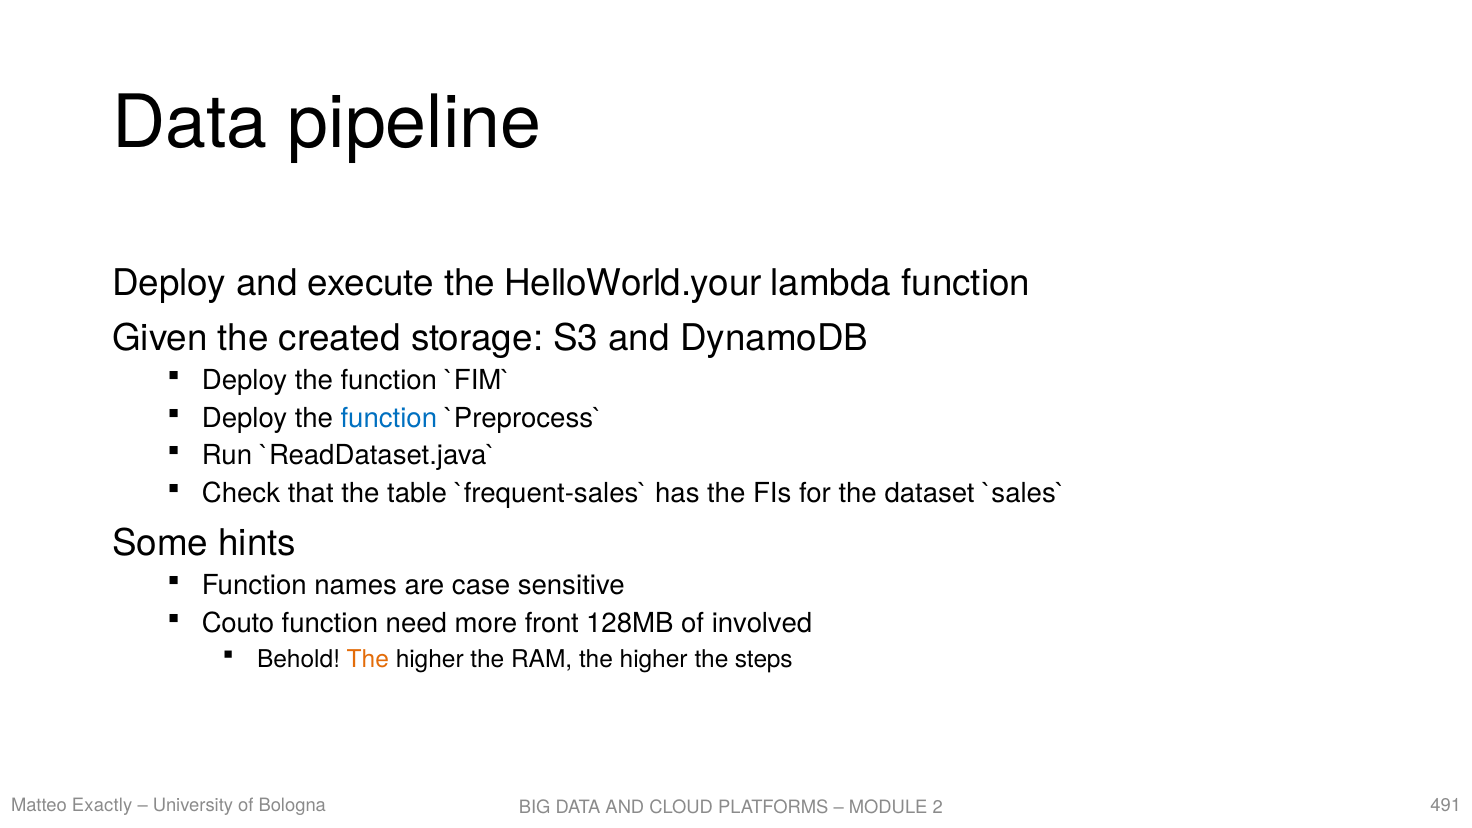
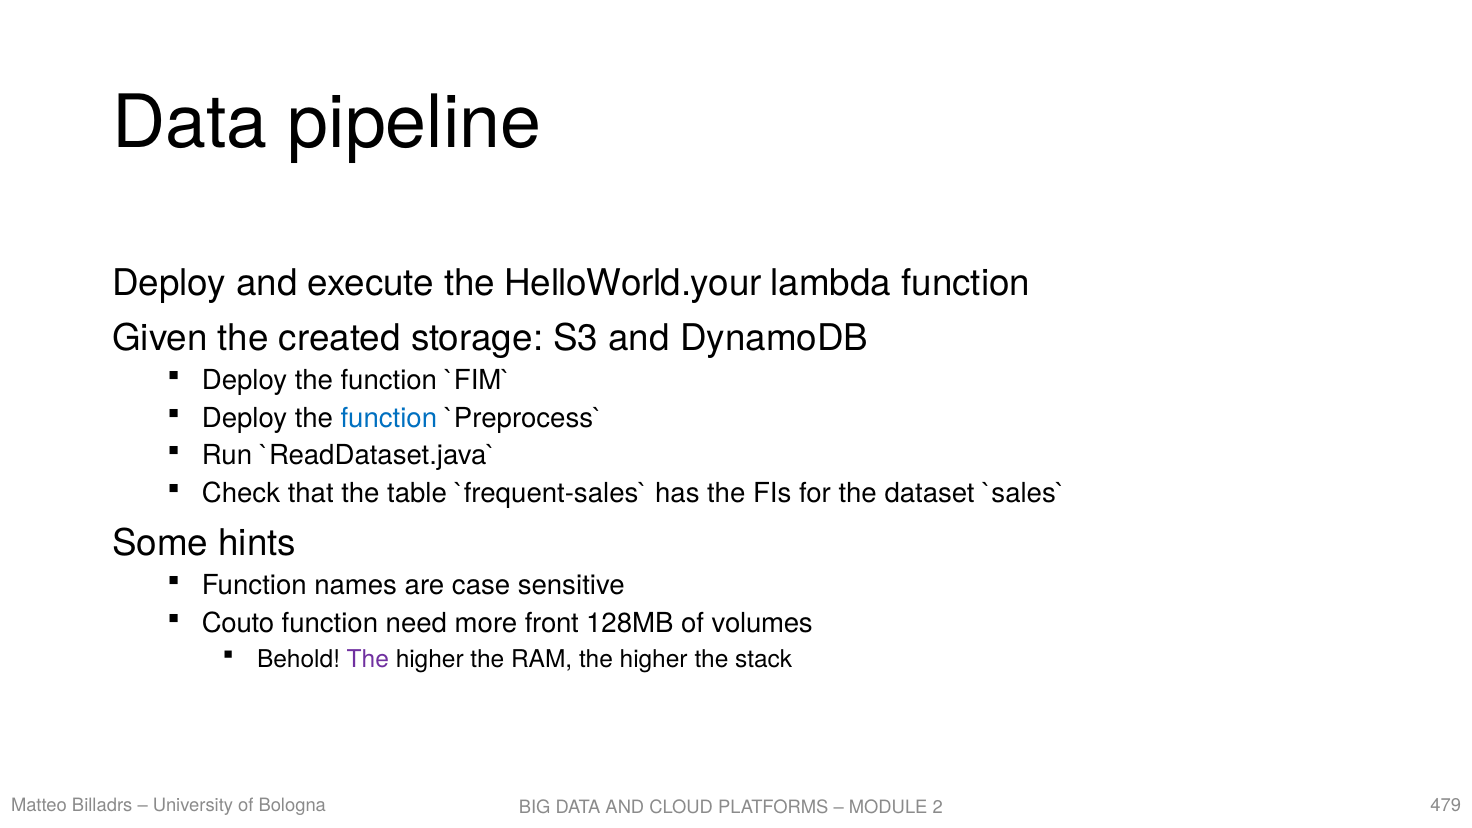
involved: involved -> volumes (762, 623)
The colour: orange -> purple (368, 659)
steps: steps -> stack (764, 659)
Exactly: Exactly -> Billadrs (102, 805)
491: 491 -> 479 (1446, 805)
